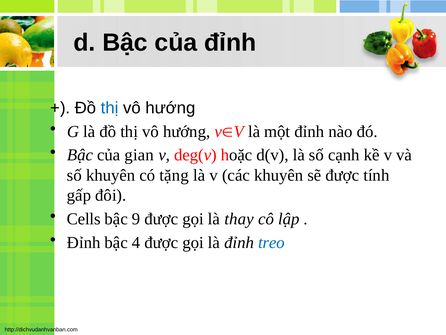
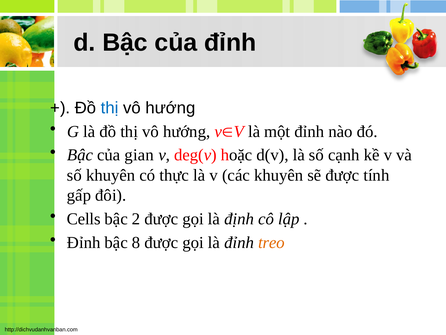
tặng: tặng -> thực (174, 175)
9: 9 -> 2 (136, 219)
thay: thay -> định (239, 219)
4: 4 -> 8 (136, 242)
treo colour: blue -> orange (271, 242)
